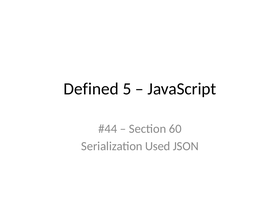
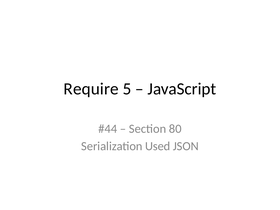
Defined: Defined -> Require (91, 89)
60: 60 -> 80 (175, 129)
